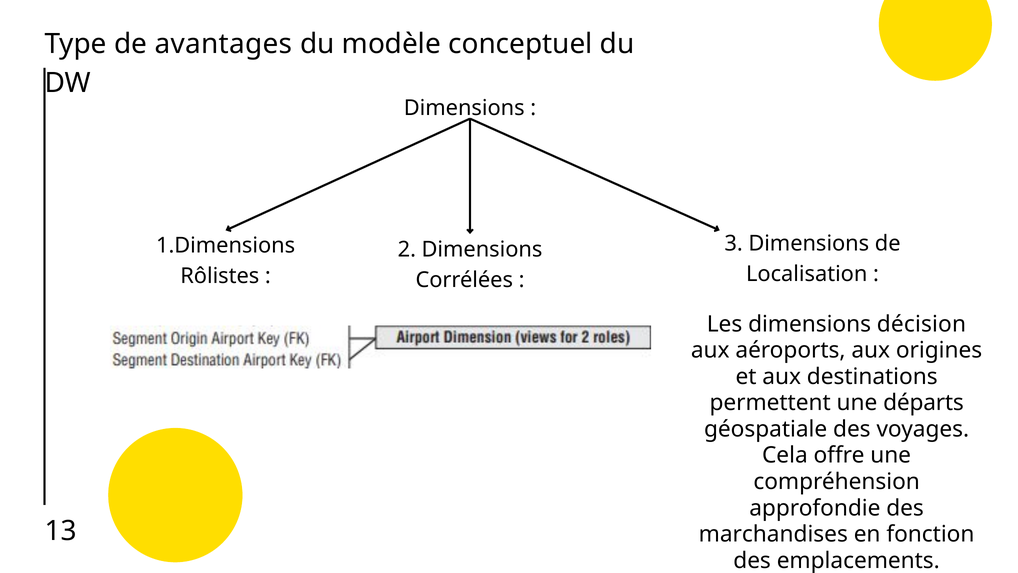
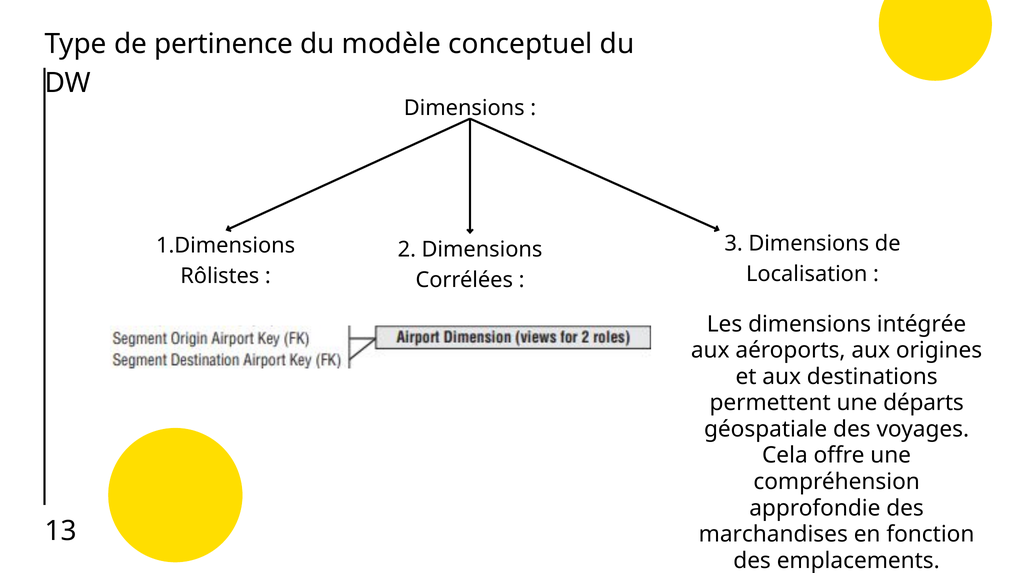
avantages: avantages -> pertinence (224, 44)
décision: décision -> intégrée (922, 324)
